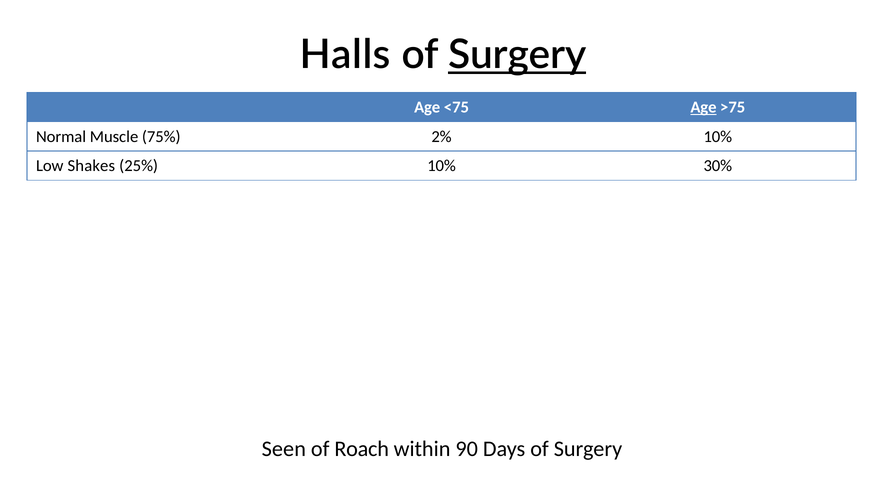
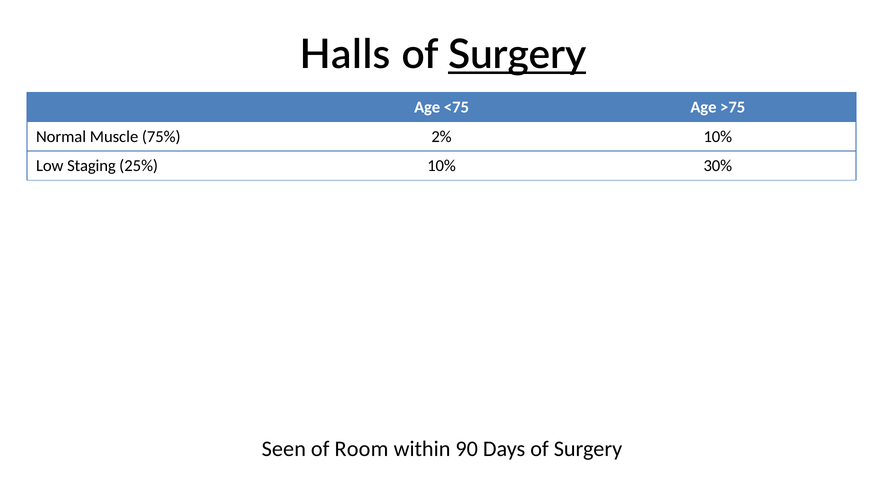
Age underline: present -> none (703, 107)
Shakes: Shakes -> Staging (91, 166)
Roach: Roach -> Room (361, 448)
